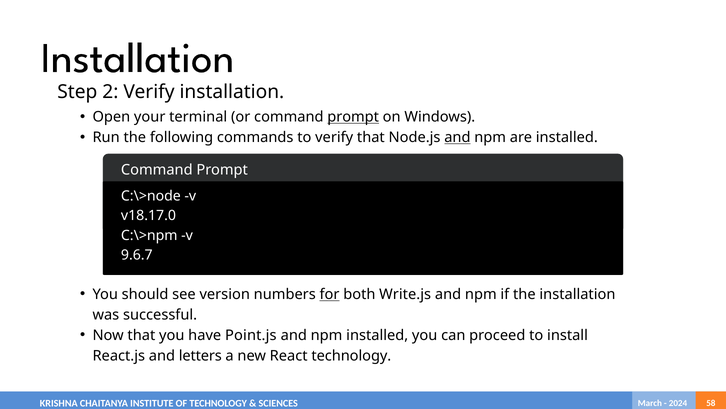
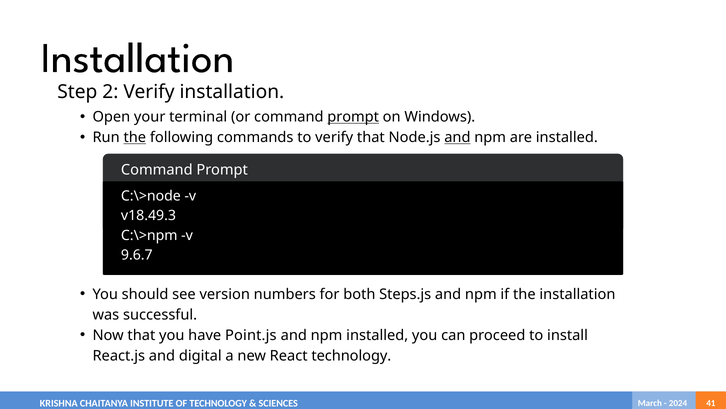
the underline: none -> present (135, 137)
v18.17.0: v18.17.0 -> v18.49.3 (148, 215)
for underline: present -> none (330, 294)
Write.js: Write.js -> Steps.js (405, 294)
letters: letters -> digital (200, 355)
58: 58 -> 41 (711, 403)
